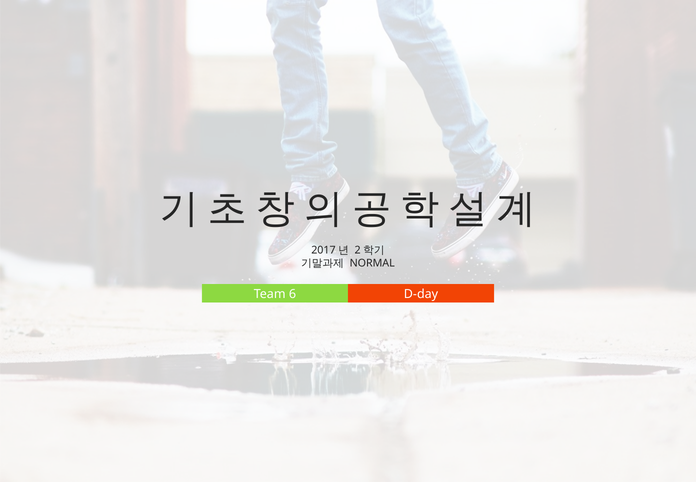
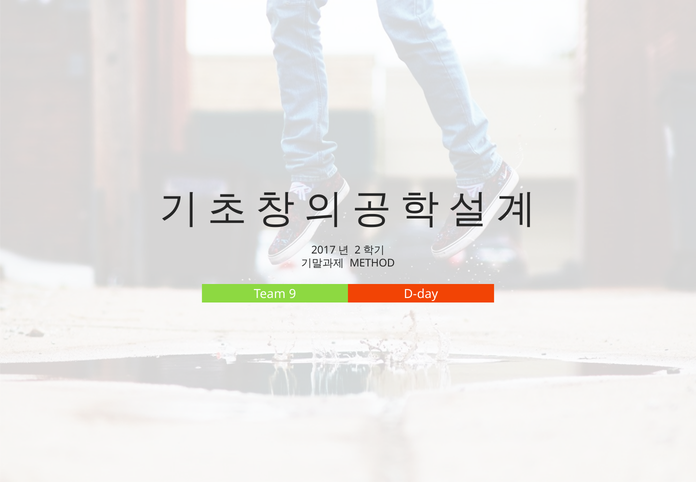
NORMAL: NORMAL -> METHOD (372, 263)
6: 6 -> 9 (292, 294)
